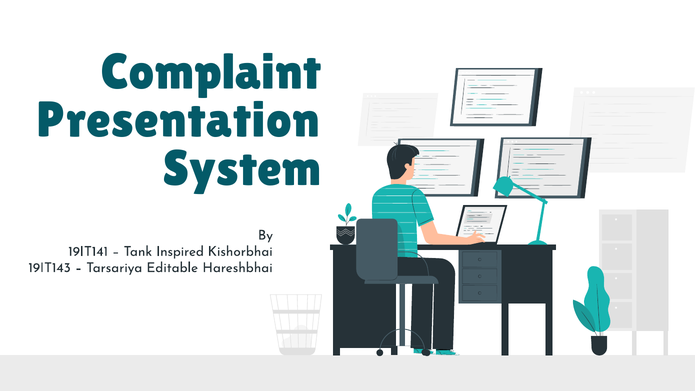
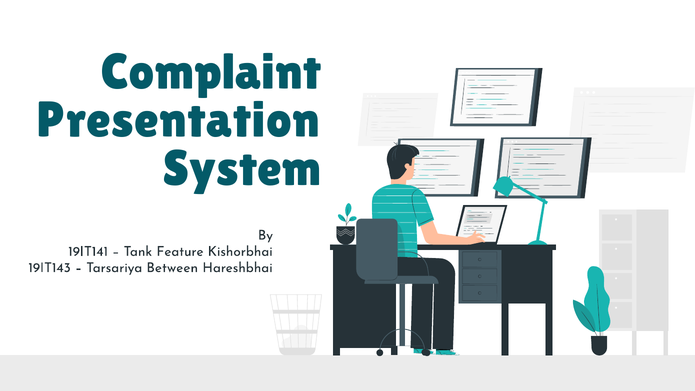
Inspired: Inspired -> Feature (180, 251)
Editable: Editable -> Between (172, 268)
